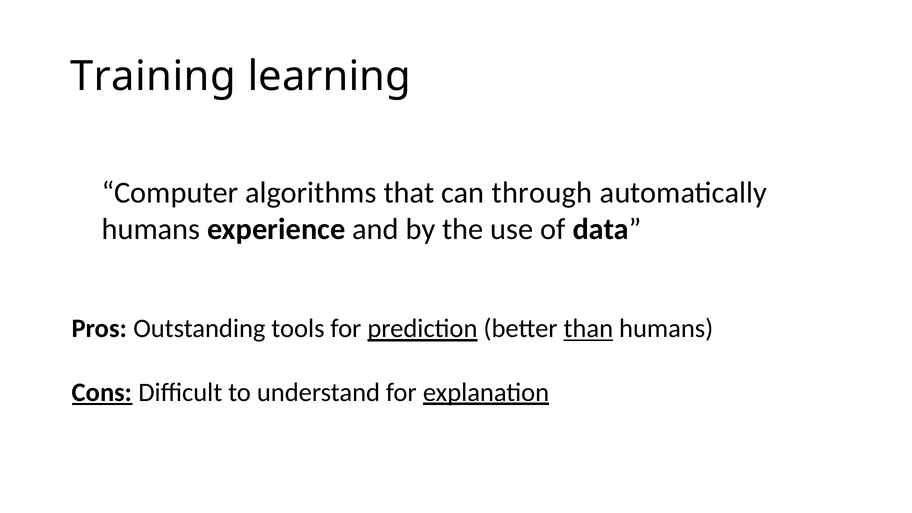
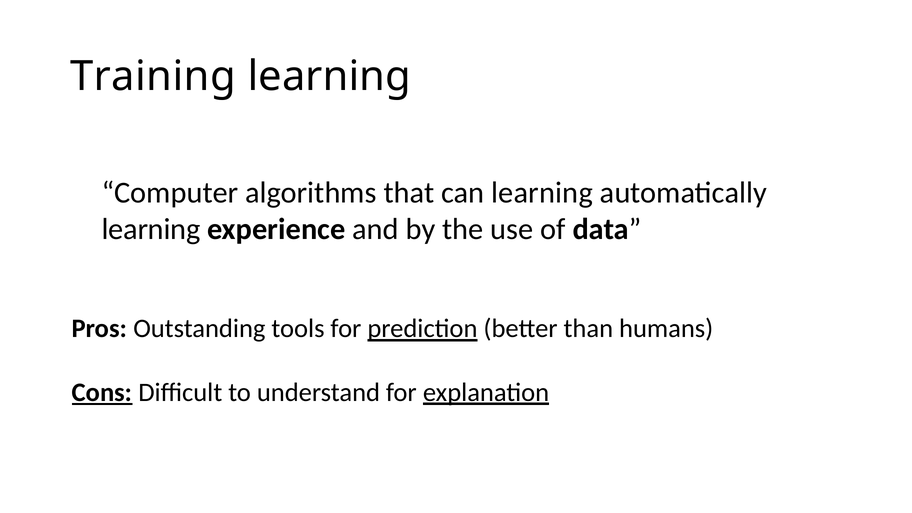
can through: through -> learning (542, 193)
humans: humans -> learning (151, 229)
than underline: present -> none (588, 329)
